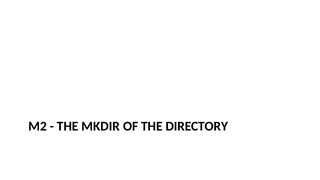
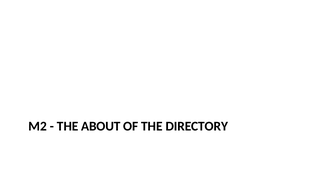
MKDIR: MKDIR -> ABOUT (101, 126)
